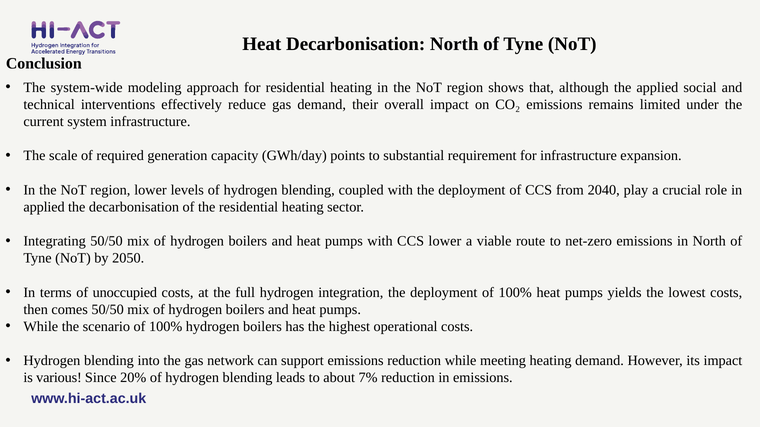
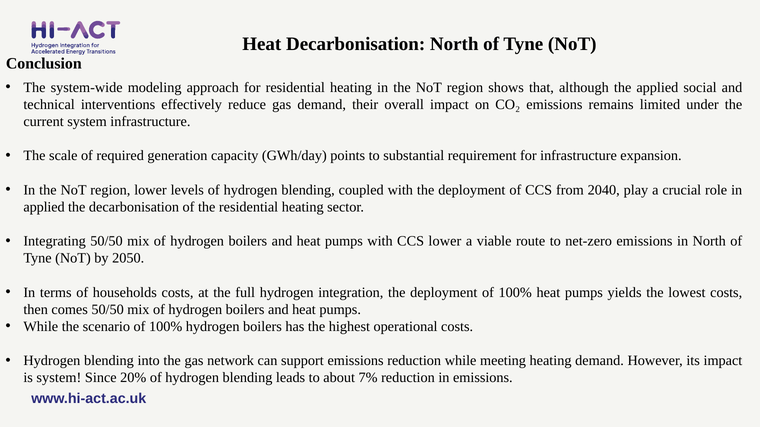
unoccupied: unoccupied -> households (125, 293)
is various: various -> system (59, 378)
